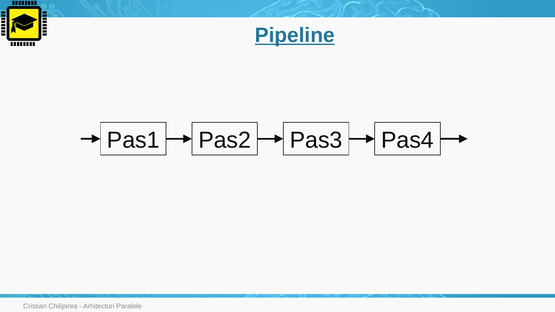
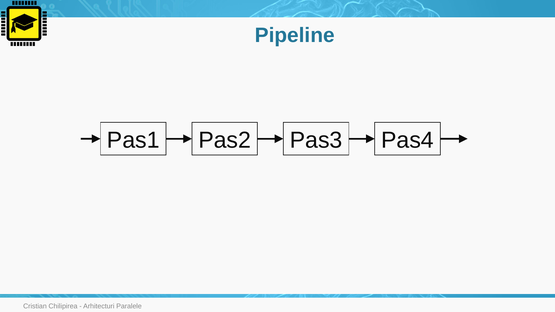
Pipeline underline: present -> none (295, 35)
